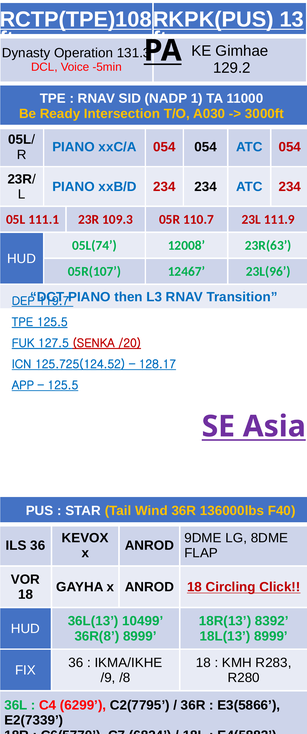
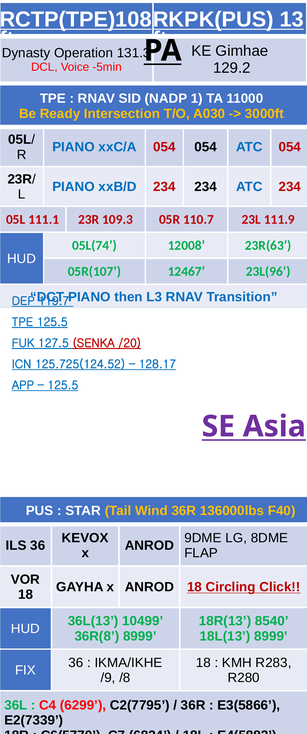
8392: 8392 -> 8540 (272, 622)
